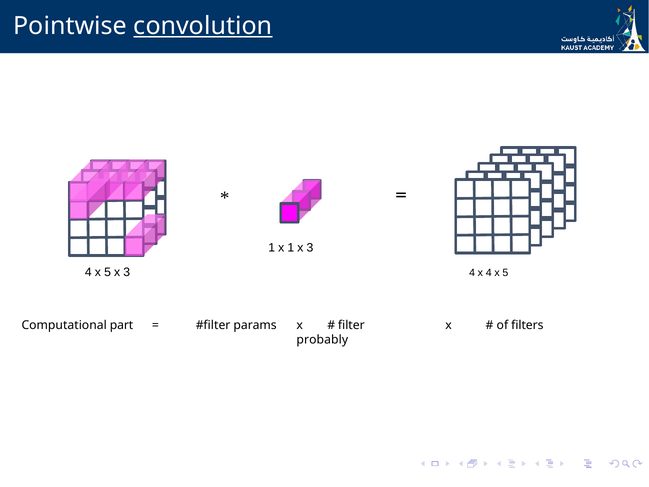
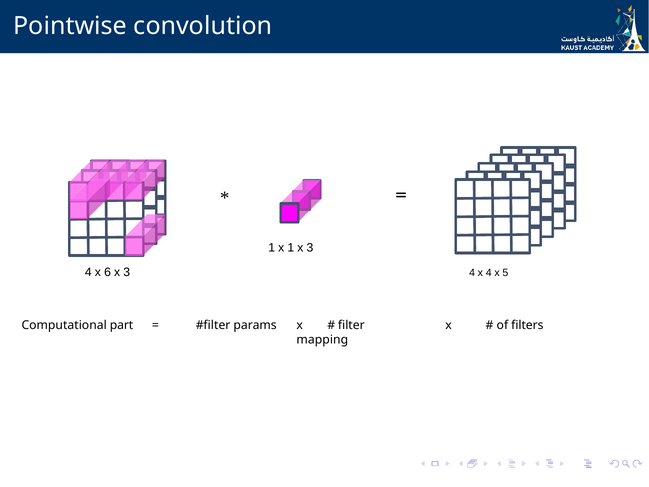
convolution underline: present -> none (203, 26)
5: 5 -> 6 (108, 272)
probably: probably -> mapping (322, 340)
